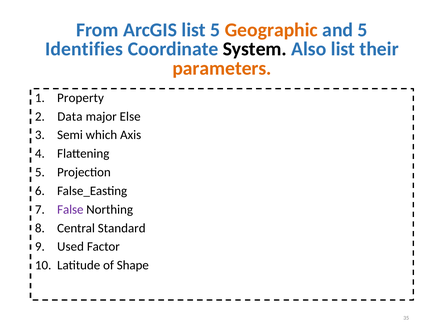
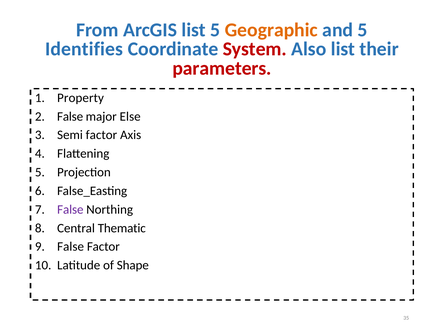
System colour: black -> red (255, 49)
parameters colour: orange -> red (222, 68)
Data: Data -> False (70, 116)
Semi which: which -> factor (101, 135)
Standard: Standard -> Thematic (122, 228)
Used: Used -> False (71, 247)
